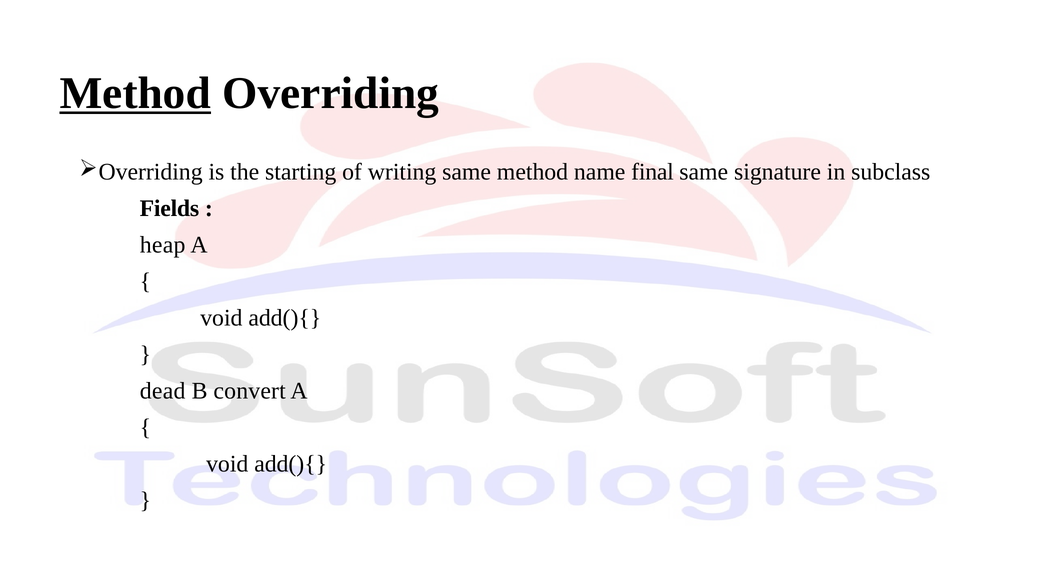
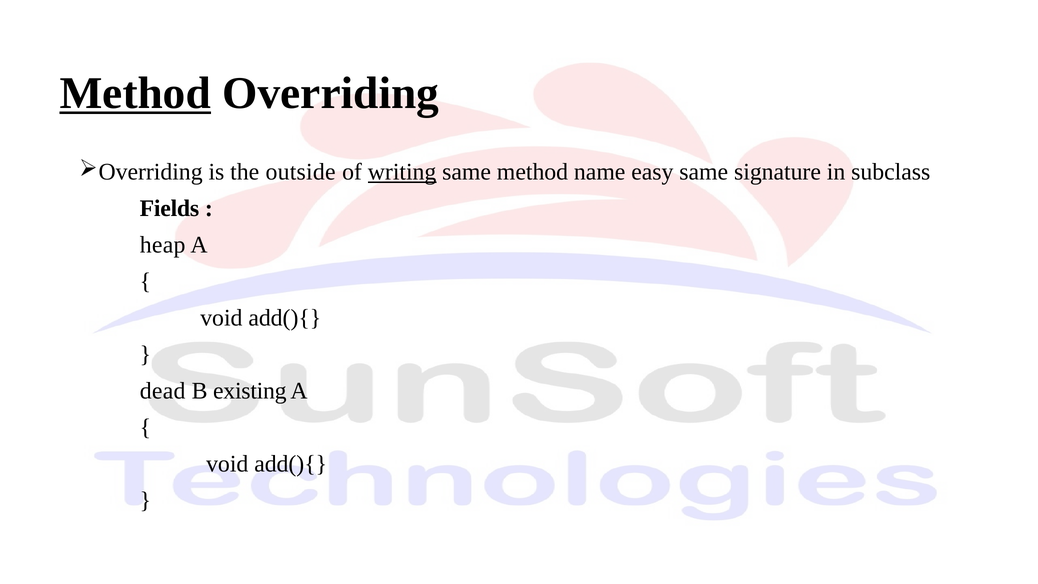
starting: starting -> outside (301, 172)
writing underline: none -> present (402, 172)
final: final -> easy (652, 172)
convert: convert -> existing (250, 391)
